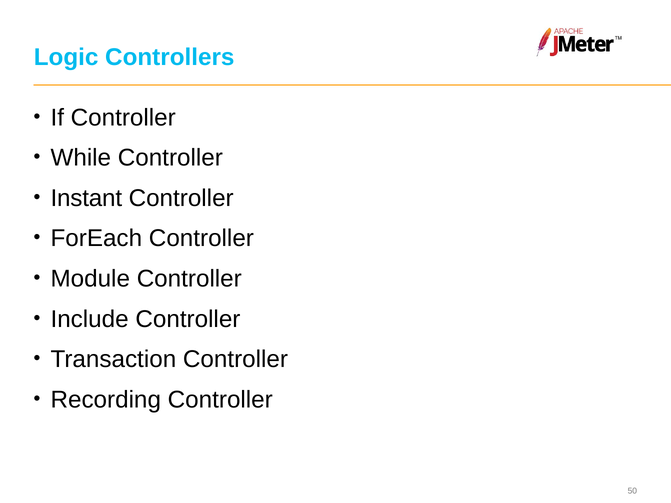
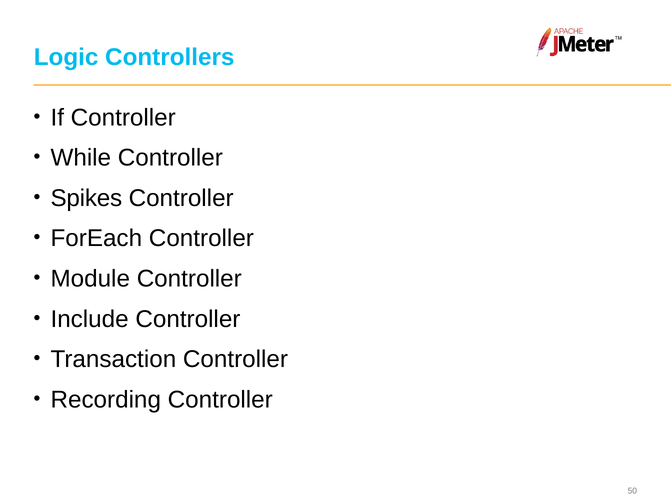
Instant: Instant -> Spikes (86, 198)
